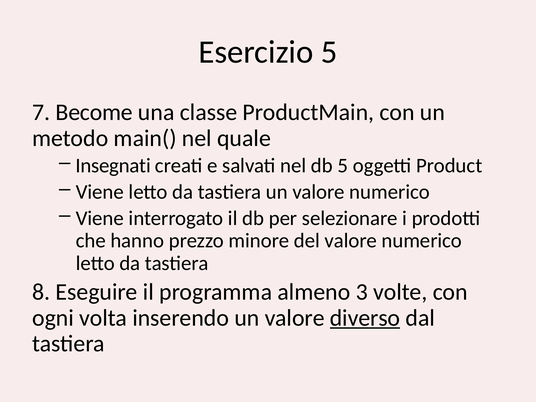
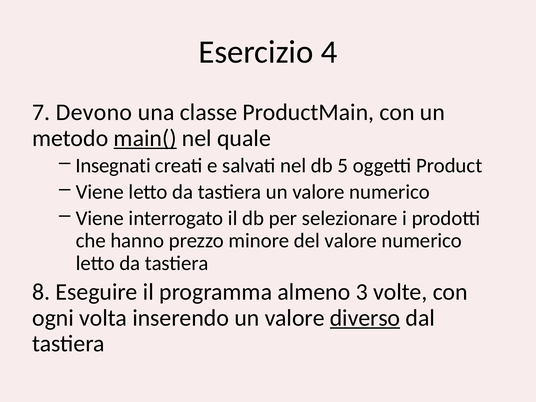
Esercizio 5: 5 -> 4 (329, 52)
Become: Become -> Devono (94, 112)
main( underline: none -> present (145, 138)
